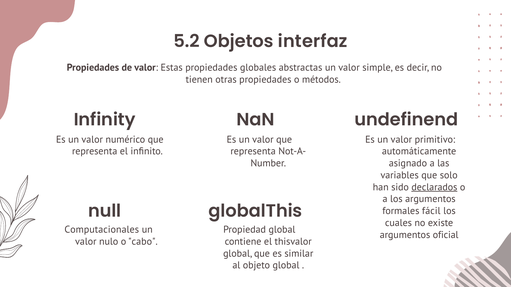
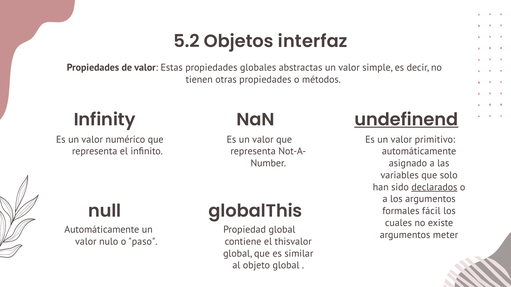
undefinend underline: none -> present (406, 120)
Computacionales: Computacionales -> Automáticamente (102, 230)
oficial: oficial -> meter (446, 235)
cabo: cabo -> paso (143, 242)
